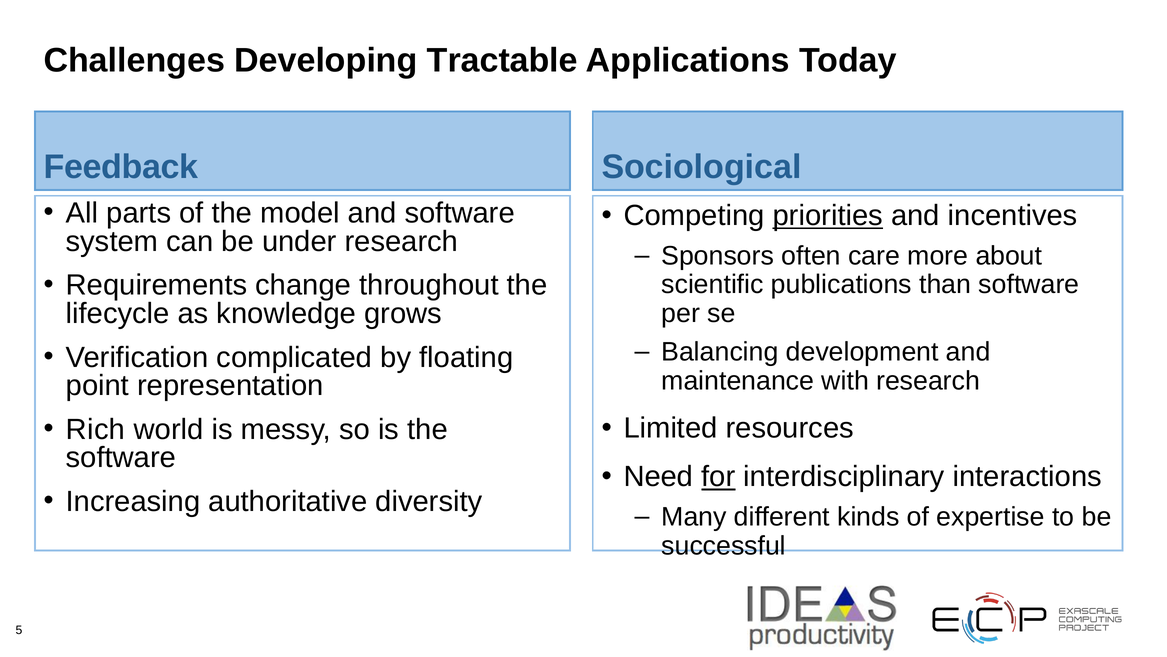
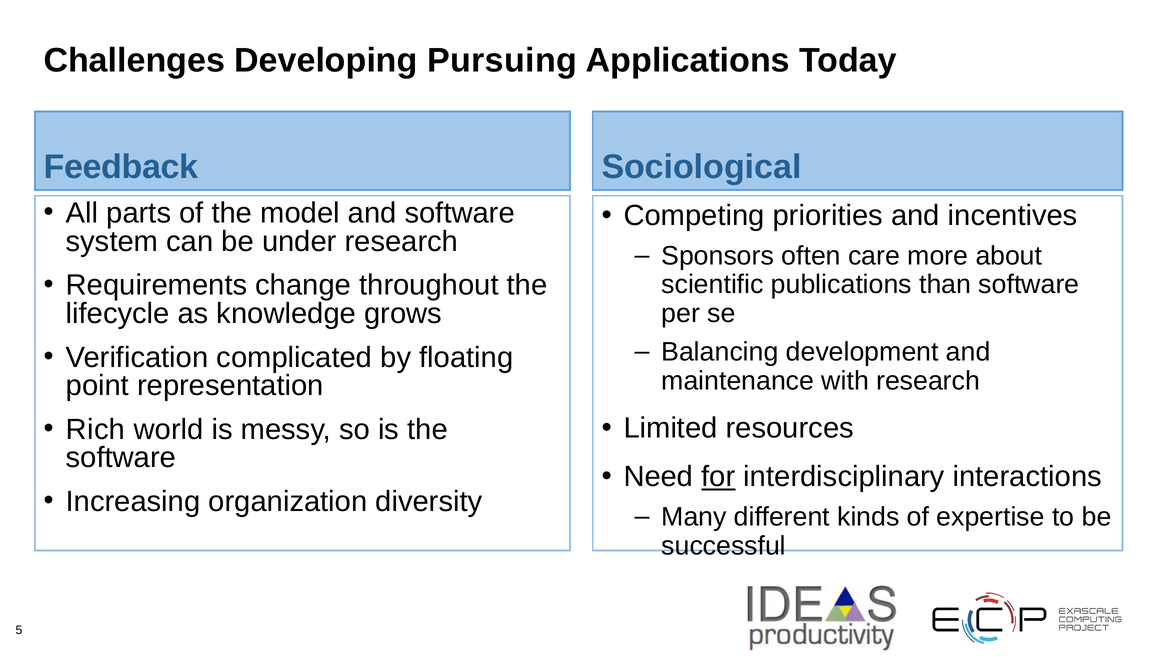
Tractable: Tractable -> Pursuing (502, 60)
priorities underline: present -> none (828, 216)
authoritative: authoritative -> organization (288, 501)
